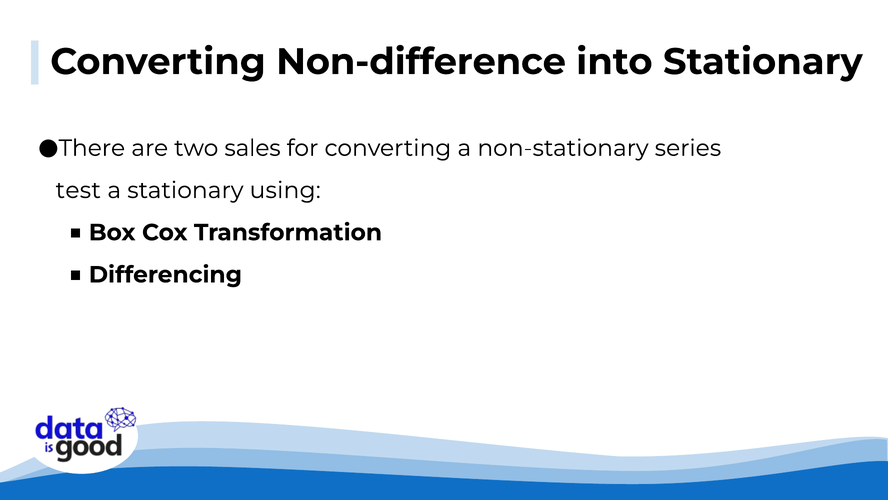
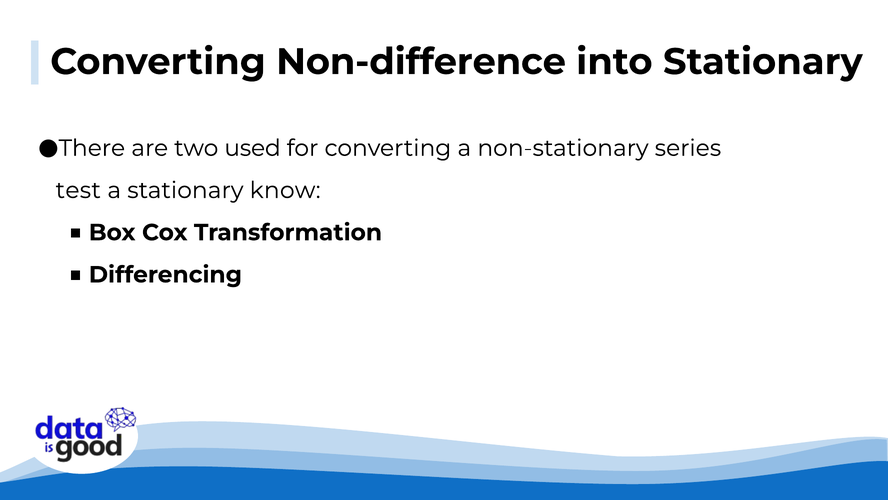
sales: sales -> used (253, 148)
using: using -> know (285, 190)
